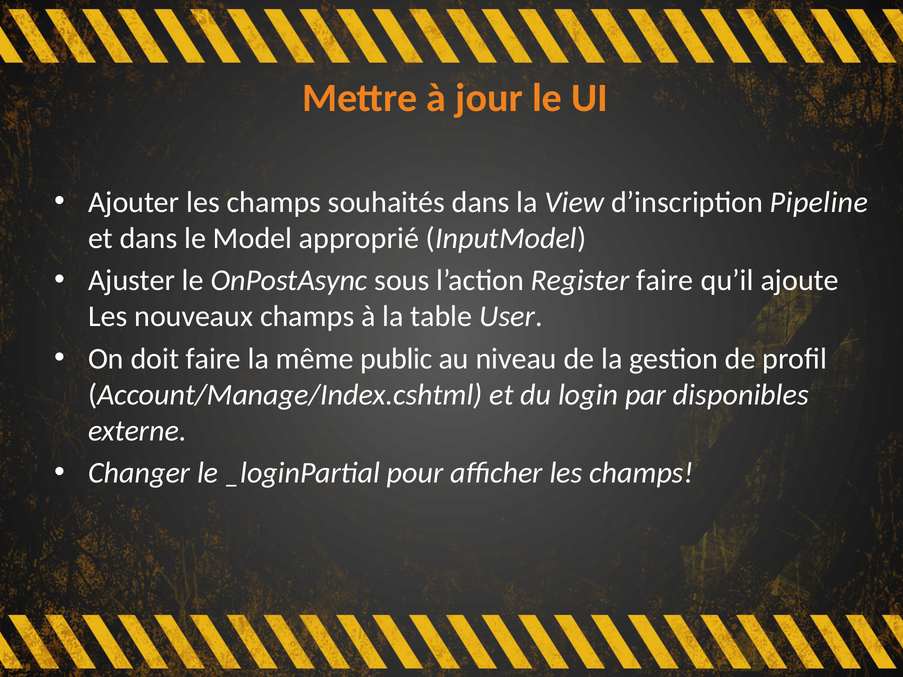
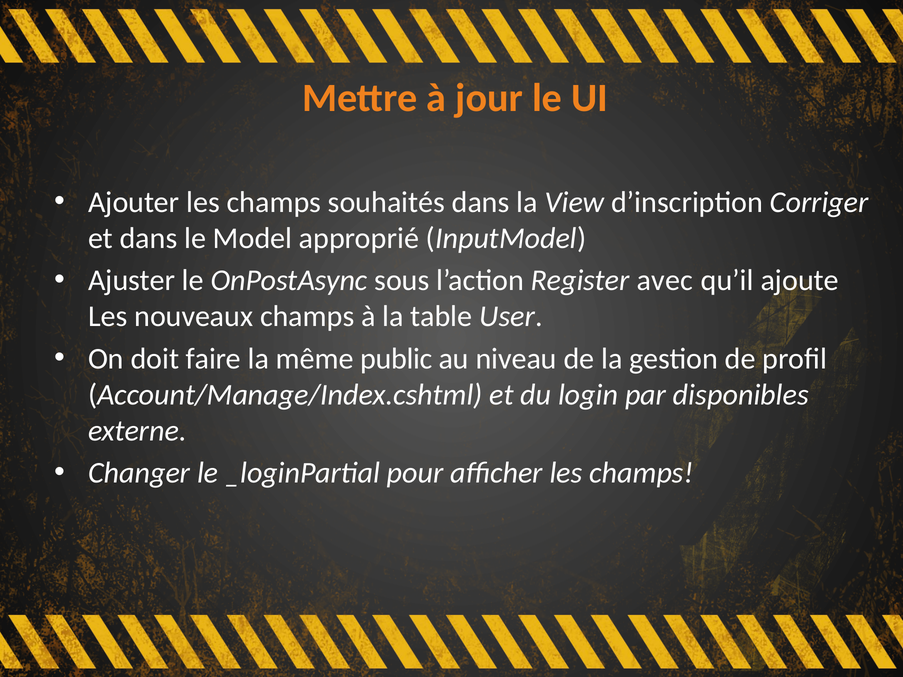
Pipeline: Pipeline -> Corriger (819, 202)
Register faire: faire -> avec (665, 281)
